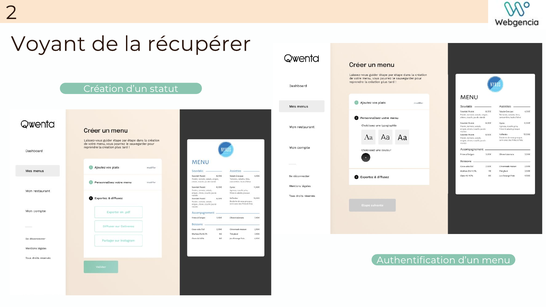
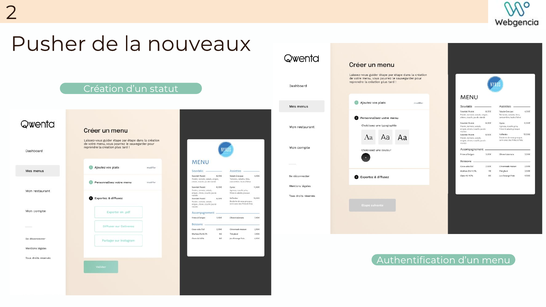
Voyant: Voyant -> Pusher (48, 44)
récupérer: récupérer -> nouveaux (199, 44)
